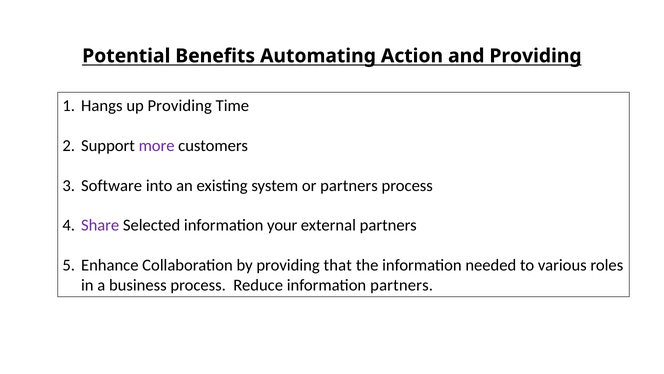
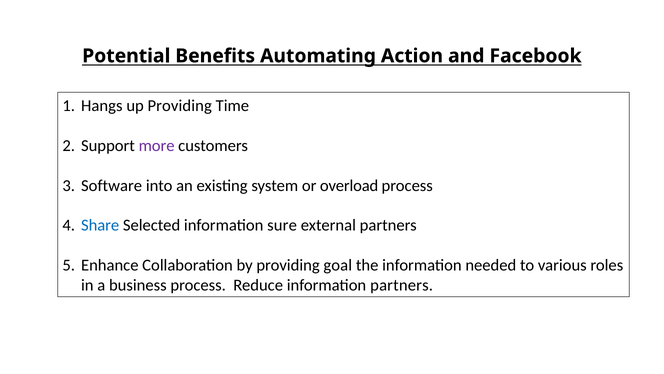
and Providing: Providing -> Facebook (535, 56)
or partners: partners -> overload (349, 185)
Share colour: purple -> blue (100, 225)
your: your -> sure (282, 225)
that: that -> goal (338, 265)
